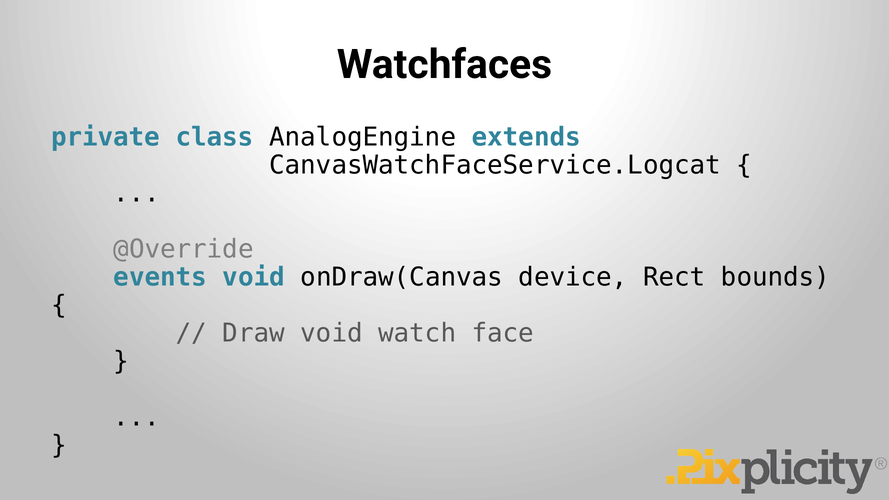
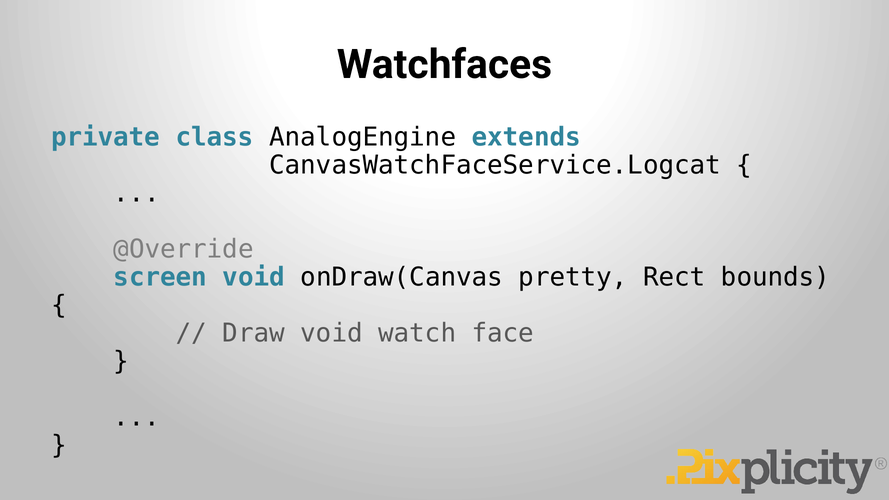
events: events -> screen (160, 277)
device: device -> pretty (573, 277)
